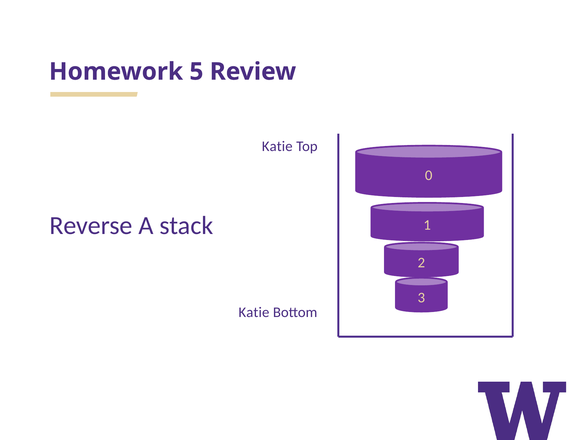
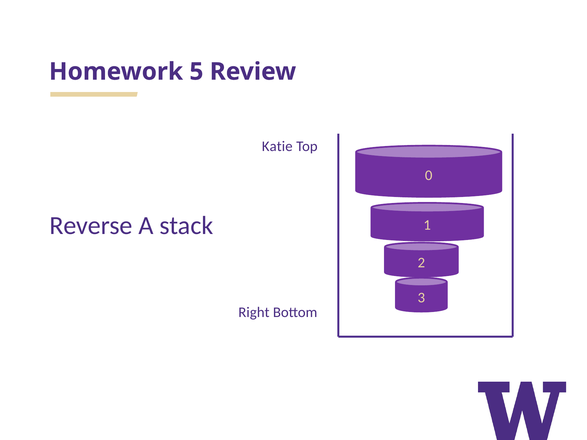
Katie: Katie -> Right (254, 313)
